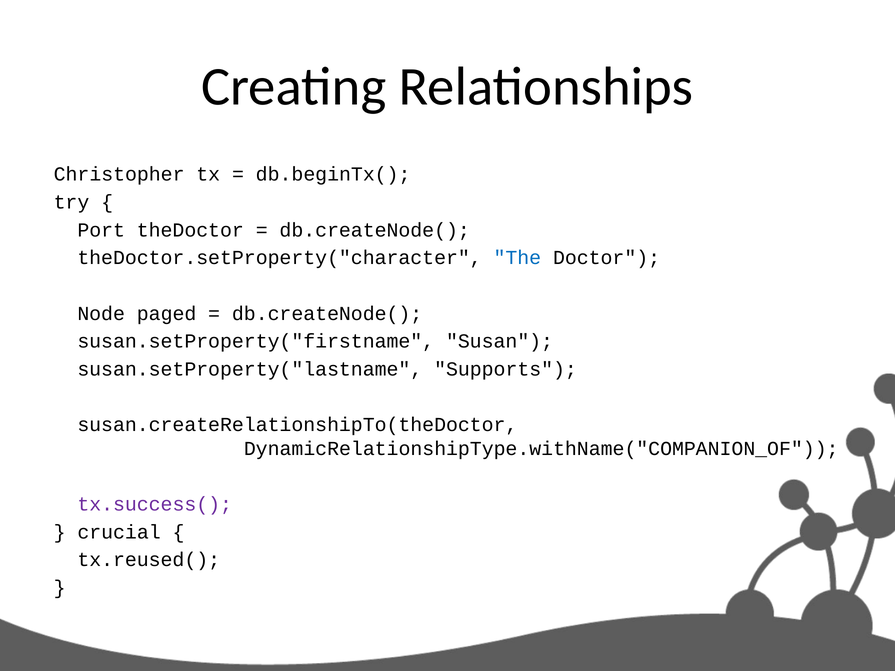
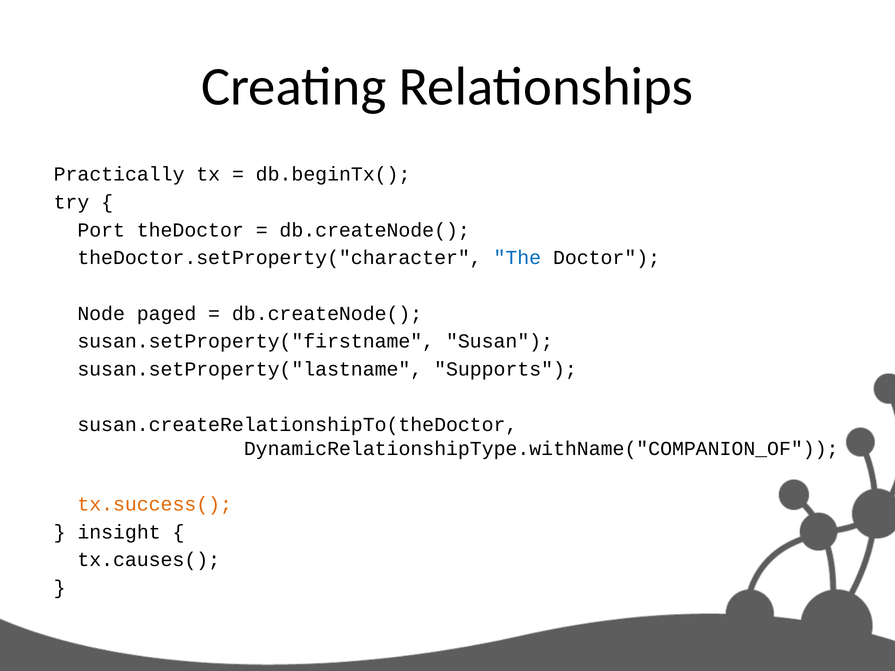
Christopher: Christopher -> Practically (119, 174)
tx.success( colour: purple -> orange (155, 504)
crucial: crucial -> insight (119, 532)
tx.reused(: tx.reused( -> tx.causes( (149, 560)
